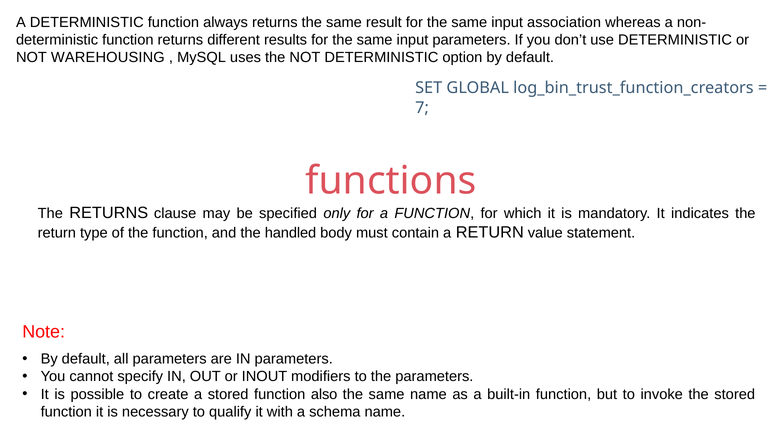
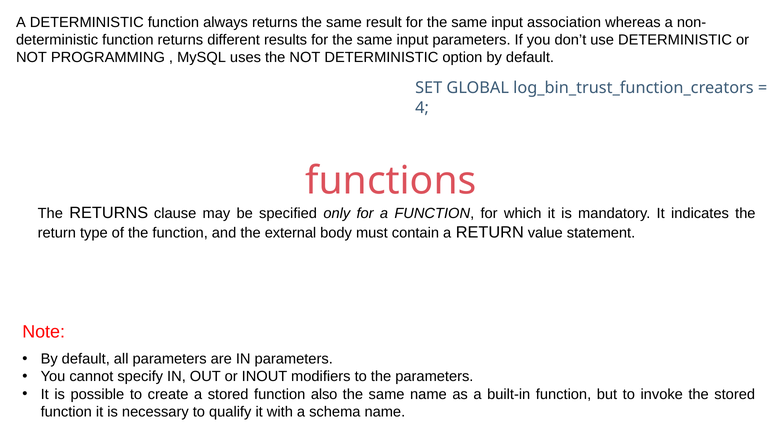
WAREHOUSING: WAREHOUSING -> PROGRAMMING (108, 57)
7: 7 -> 4 (422, 108)
handled: handled -> external (291, 233)
